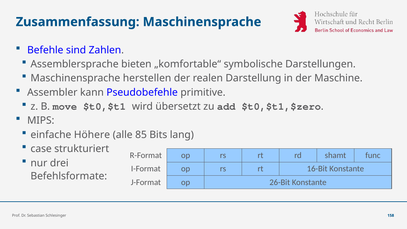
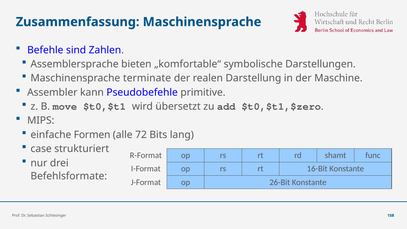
herstellen: herstellen -> terminate (147, 78)
Höhere: Höhere -> Formen (92, 135)
85: 85 -> 72 (141, 135)
